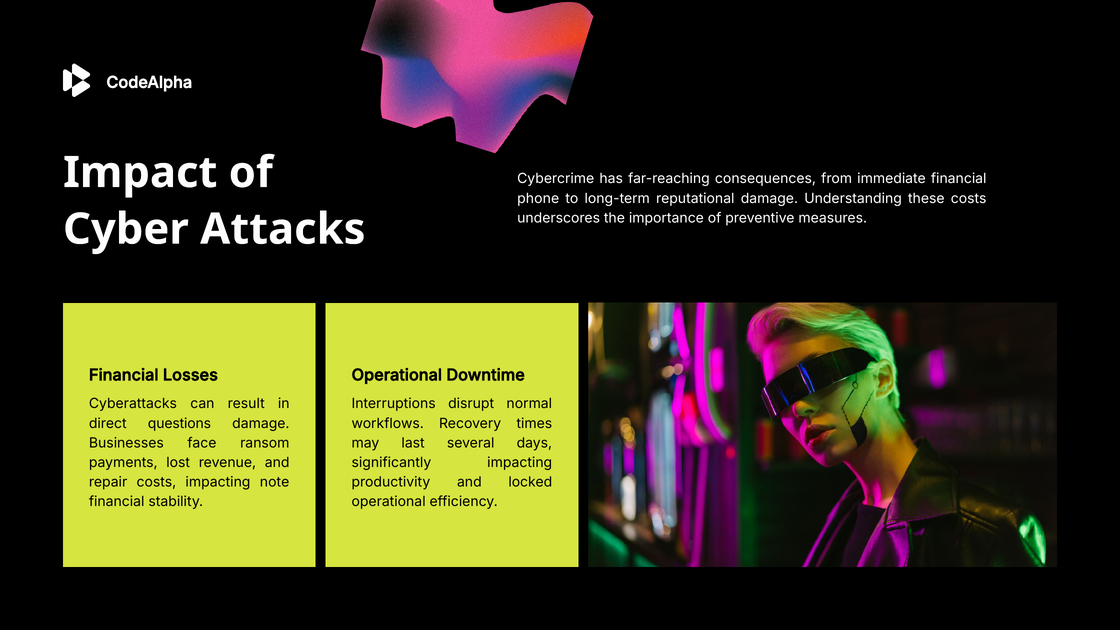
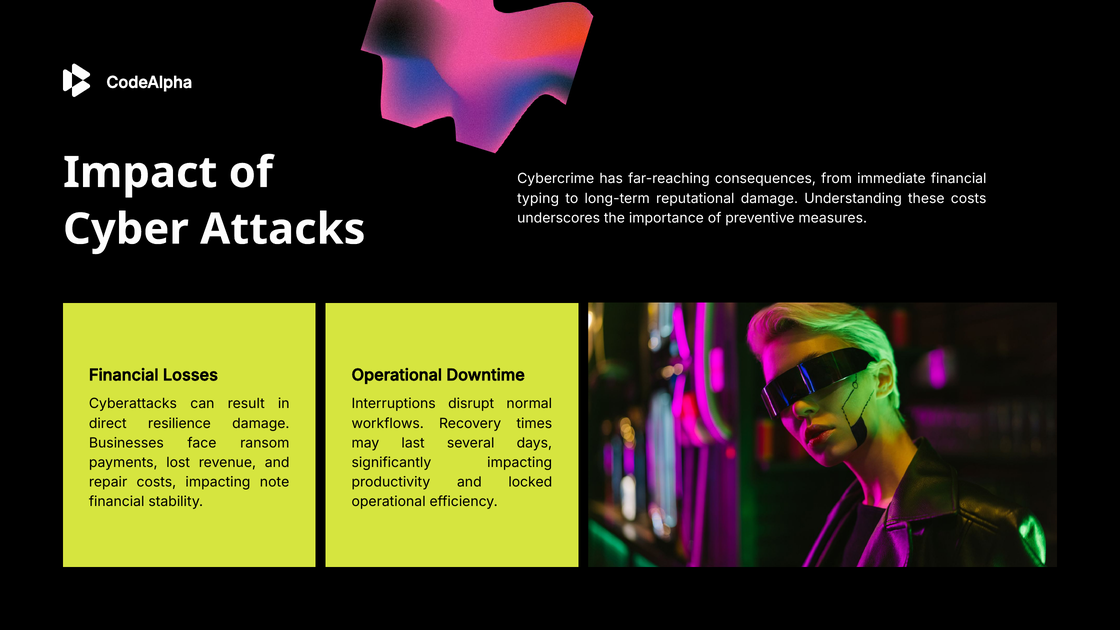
phone: phone -> typing (538, 198)
questions: questions -> resilience (179, 423)
